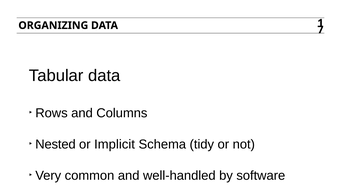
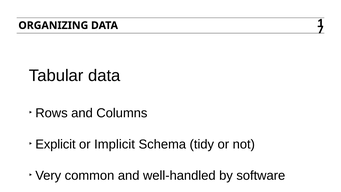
Nested: Nested -> Explicit (55, 144)
